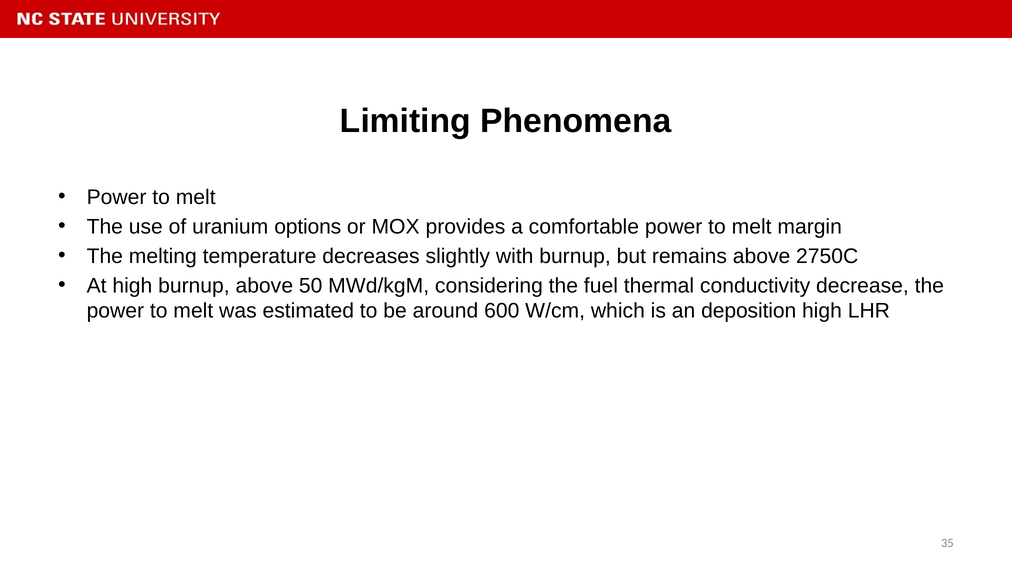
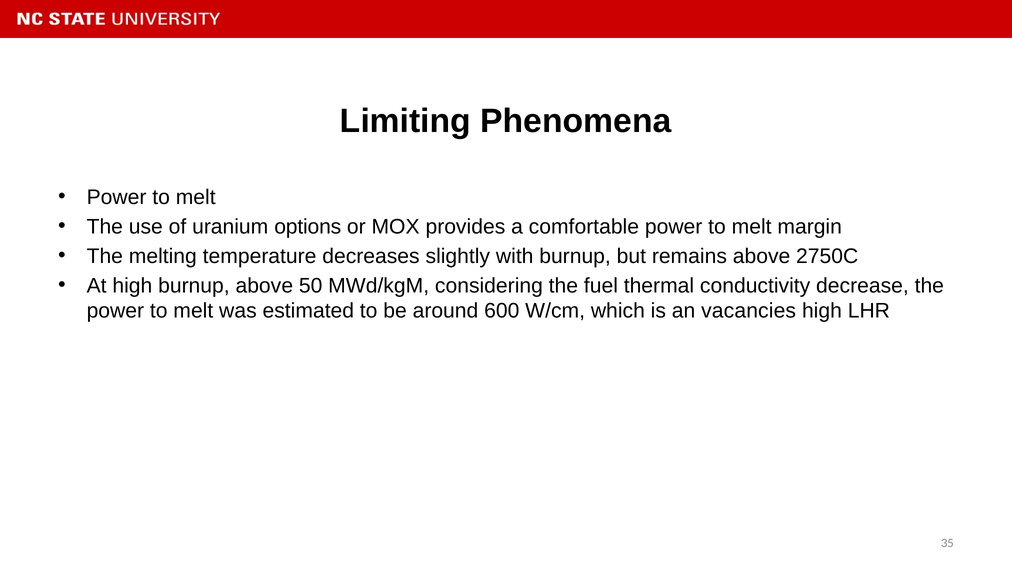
deposition: deposition -> vacancies (749, 311)
